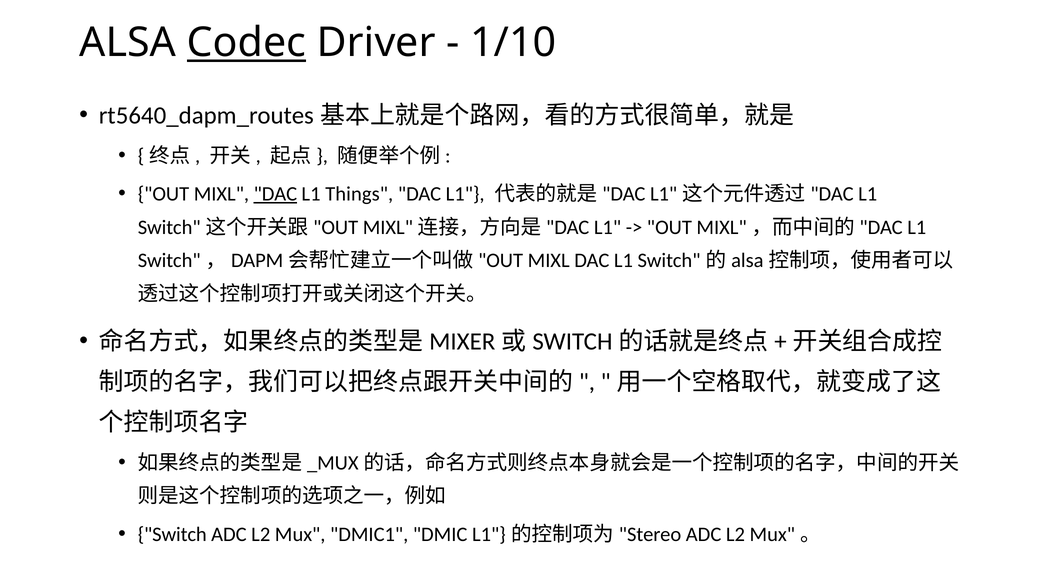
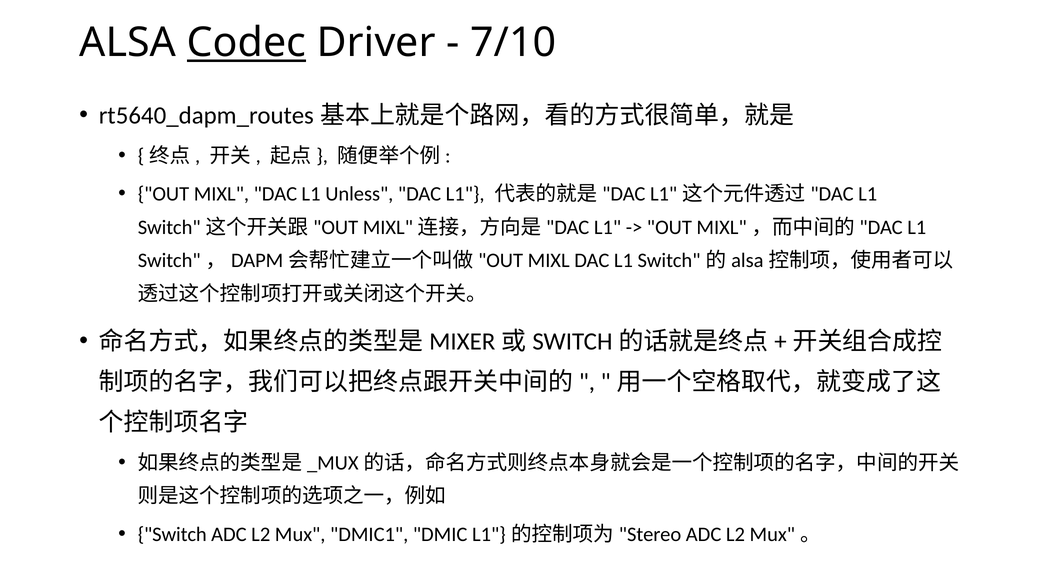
1/10: 1/10 -> 7/10 (513, 43)
DAC underline: present -> none (275, 194)
Things: Things -> Unless (359, 194)
